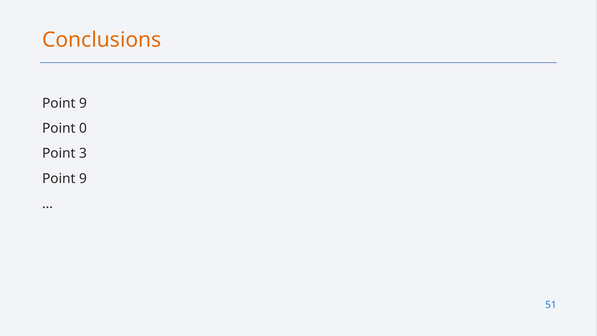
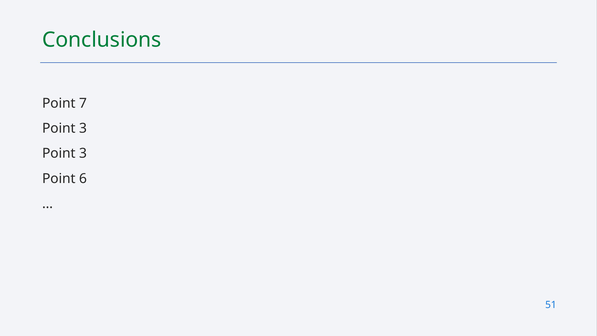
Conclusions colour: orange -> green (102, 40)
9: 9 -> 7 (83, 103)
0: 0 -> 3 (83, 128)
9: 9 -> 6 (83, 178)
